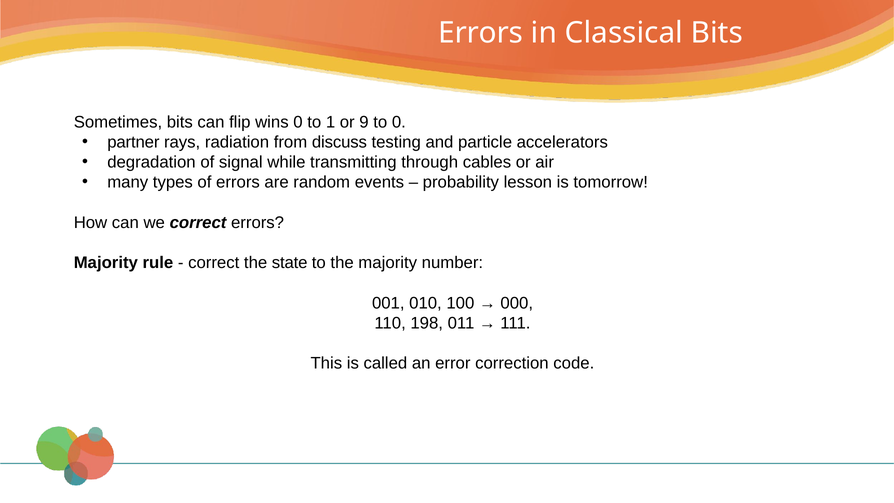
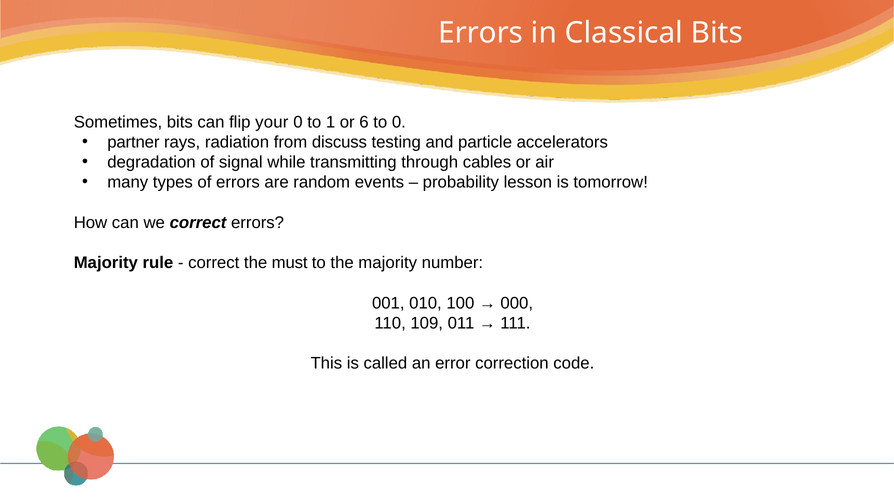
wins: wins -> your (272, 122)
9: 9 -> 6 (364, 122)
state: state -> must (290, 263)
198: 198 -> 109 (427, 323)
